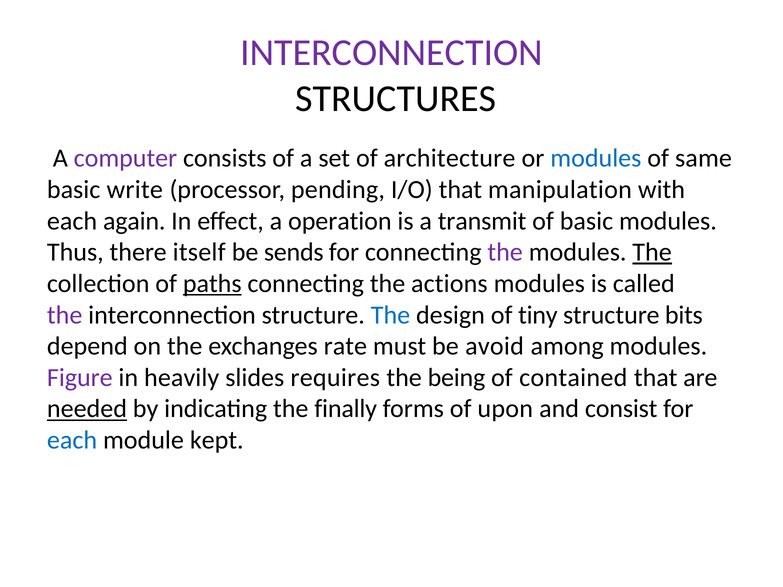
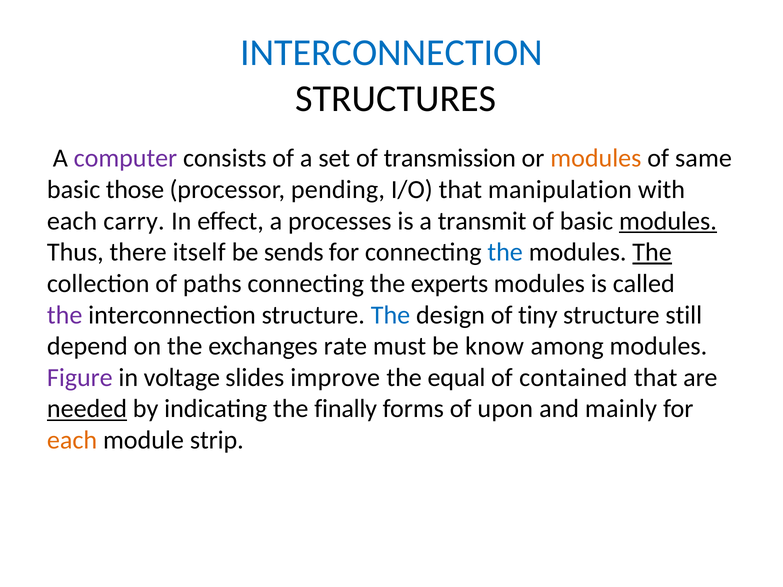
INTERCONNECTION colour: purple -> blue (391, 53)
architecture: architecture -> transmission (450, 158)
modules colour: blue -> orange (596, 158)
write: write -> those (135, 190)
again: again -> carry (134, 221)
operation: operation -> processes (340, 221)
modules underline: none -> present (668, 221)
the colour: purple -> blue (505, 252)
paths underline: present -> none (212, 284)
actions: actions -> experts (450, 284)
bits: bits -> still (684, 315)
avoid: avoid -> know (495, 346)
heavily: heavily -> voltage (182, 378)
requires: requires -> improve (335, 378)
being: being -> equal (457, 378)
consist: consist -> mainly (621, 409)
each colour: blue -> orange (72, 440)
kept: kept -> strip (217, 440)
